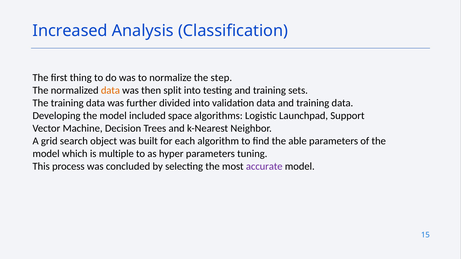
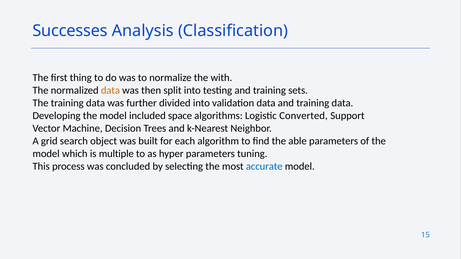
Increased: Increased -> Successes (70, 31)
step: step -> with (221, 78)
Launchpad: Launchpad -> Converted (303, 116)
accurate colour: purple -> blue (264, 166)
